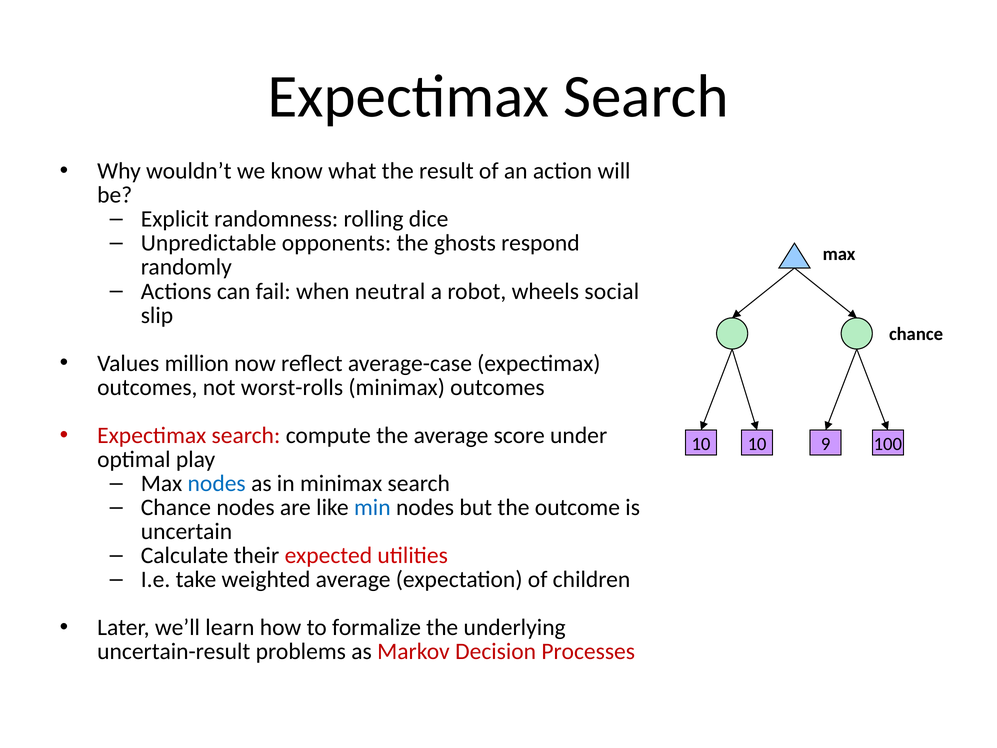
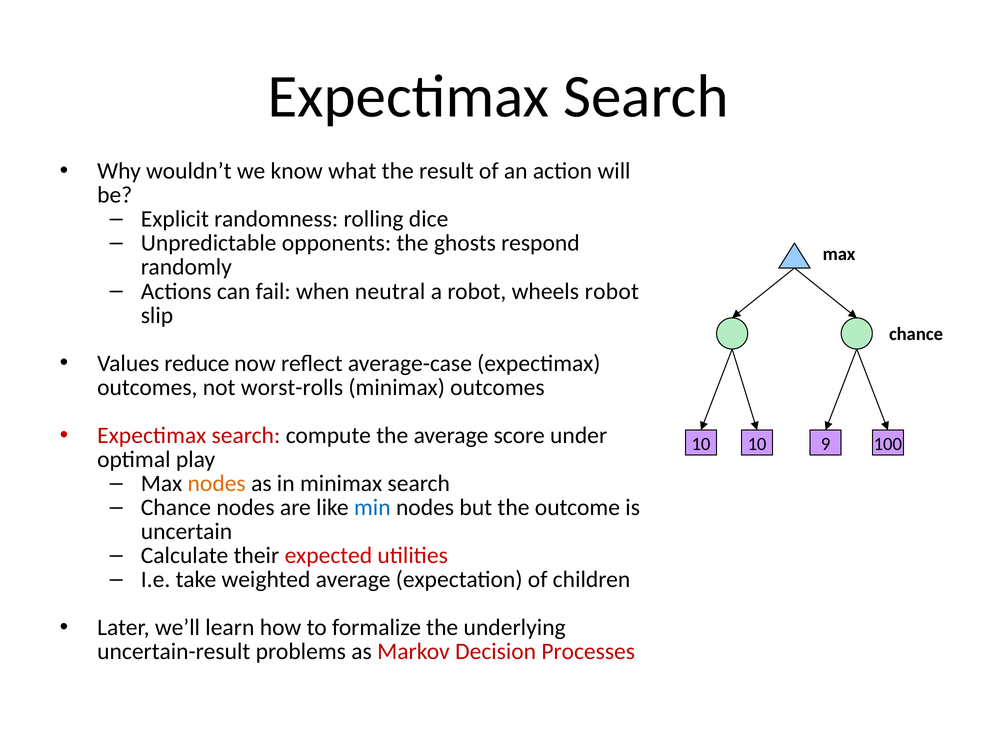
wheels social: social -> robot (612, 291)
million: million -> reduce (197, 363)
nodes colour: blue -> orange (217, 483)
